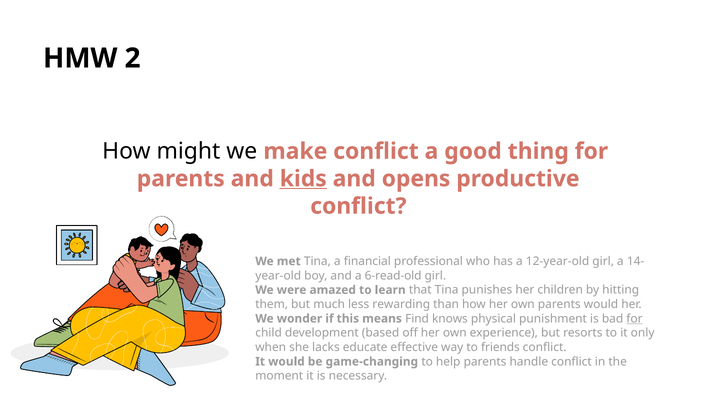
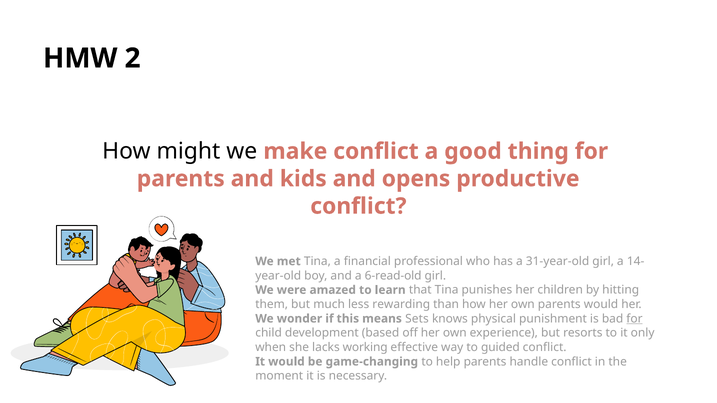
kids underline: present -> none (303, 179)
12-year-old: 12-year-old -> 31-year-old (558, 261)
Find: Find -> Sets (417, 319)
educate: educate -> working (365, 348)
friends: friends -> guided (500, 348)
